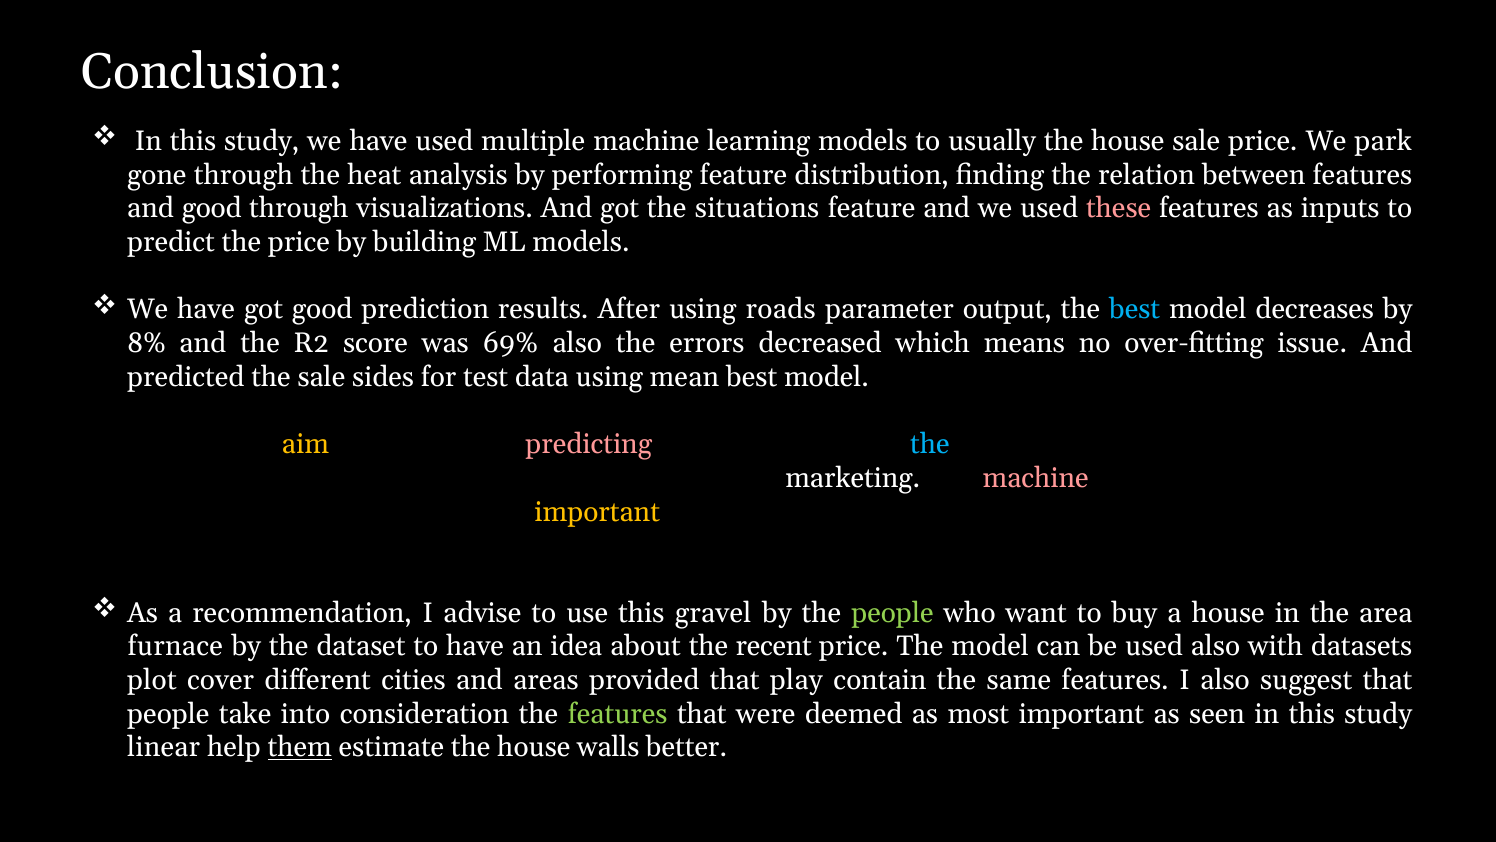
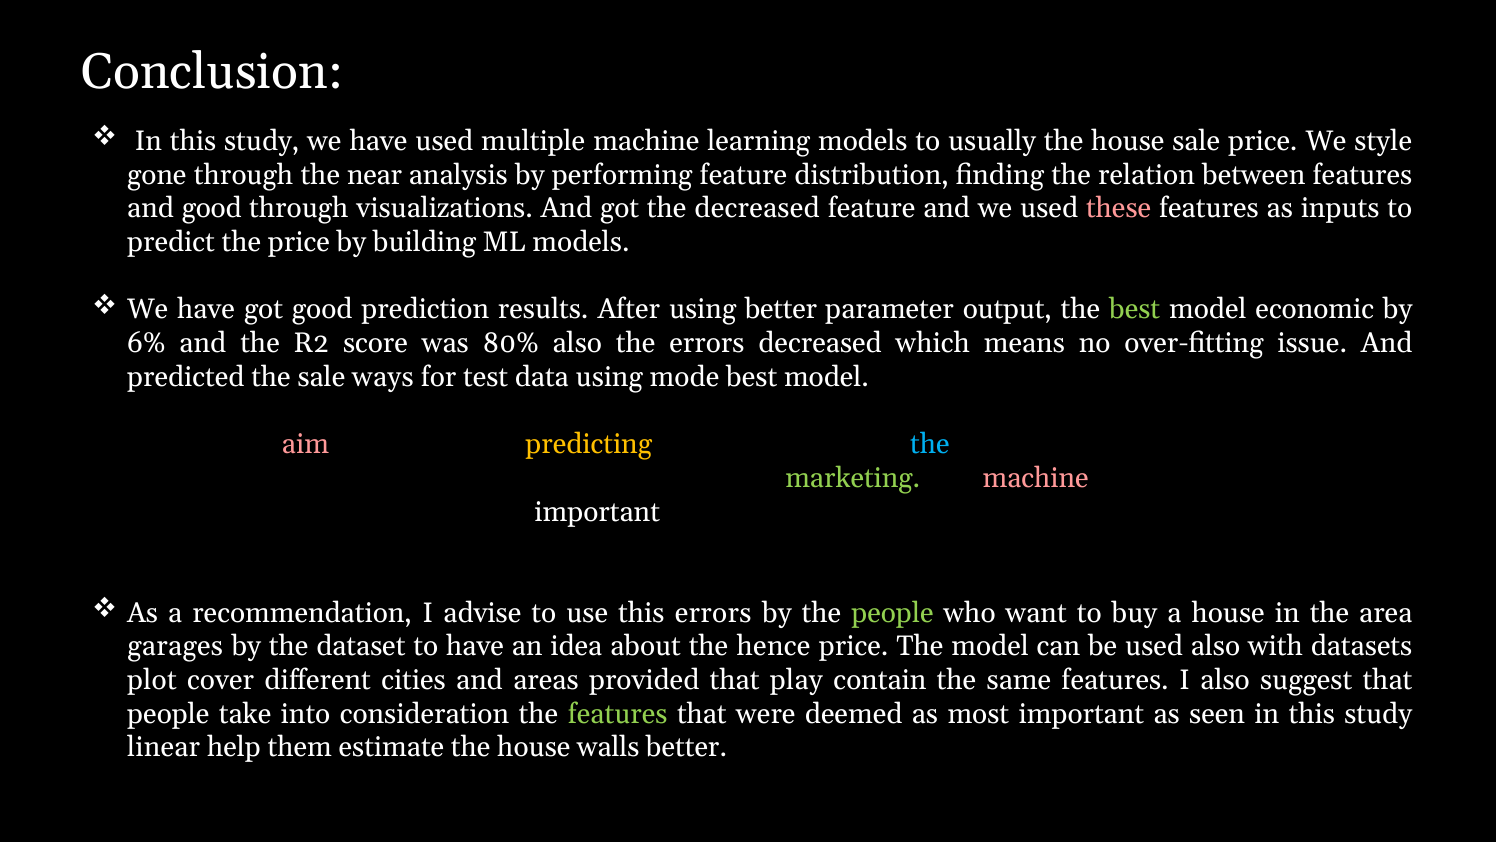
park: park -> style (1383, 141)
heat: heat -> near (375, 175)
the situations: situations -> decreased (757, 209)
using roads: roads -> better (781, 310)
best colour: light blue -> light green (1135, 310)
decreases: decreases -> economic (1315, 310)
8%: 8% -> 6% (146, 343)
69%: 69% -> 80% (511, 343)
sides: sides -> ways (383, 377)
mean: mean -> mode (684, 377)
aim colour: yellow -> pink (305, 444)
predicting colour: pink -> yellow (589, 444)
marketing colour: white -> light green (853, 478)
important colour: yellow -> white (597, 511)
this gravel: gravel -> errors (713, 612)
furnace: furnace -> garages (175, 646)
recent: recent -> hence (773, 646)
them underline: present -> none (300, 747)
